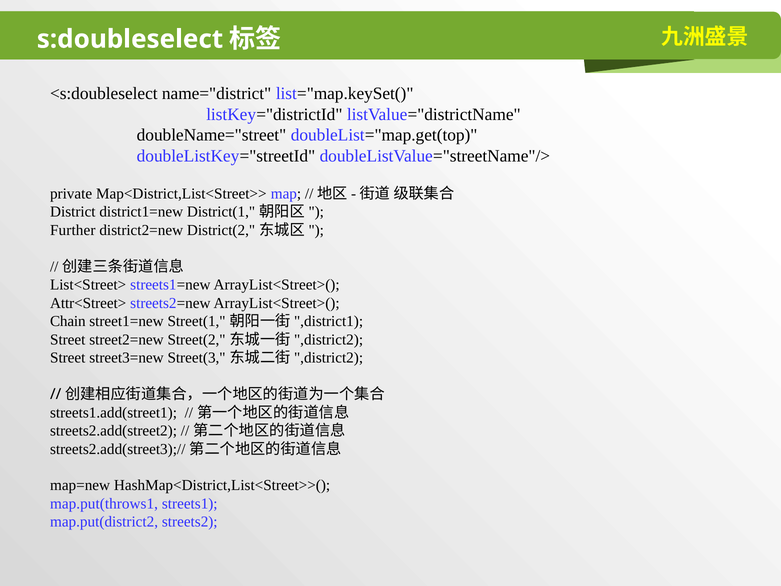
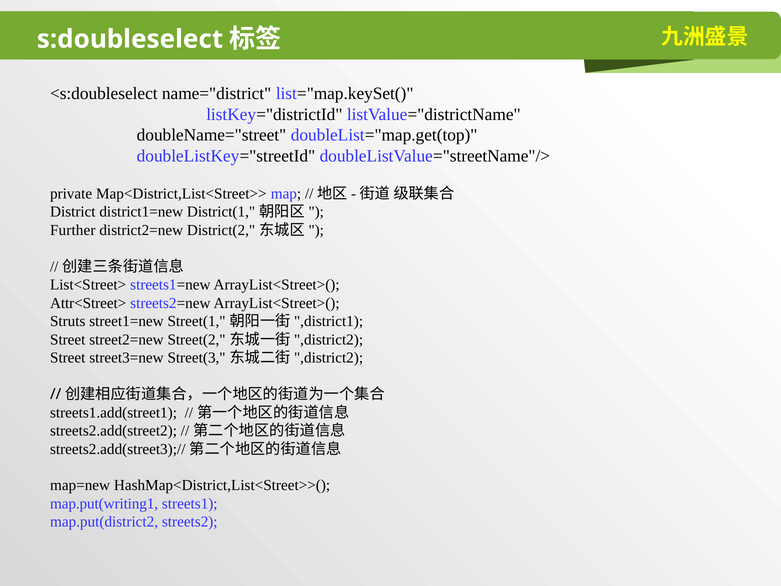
Chain: Chain -> Struts (68, 321)
map.put(throws1: map.put(throws1 -> map.put(writing1 (104, 503)
